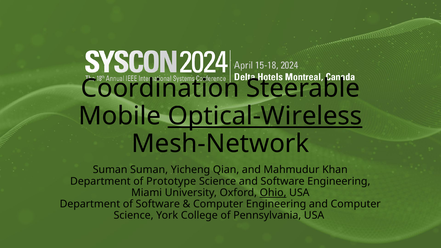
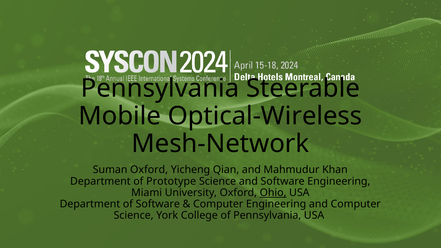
Coordination: Coordination -> Pennsylvania (160, 88)
Optical-Wireless underline: present -> none (265, 116)
Suman Suman: Suman -> Oxford (149, 170)
